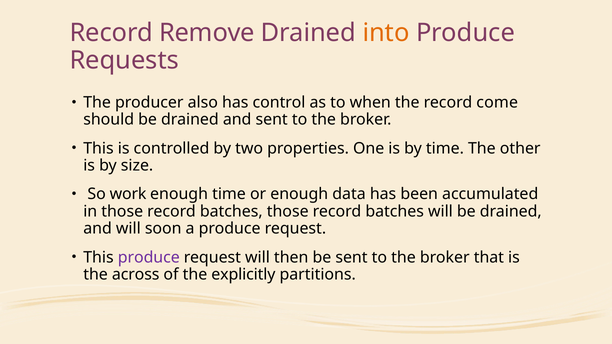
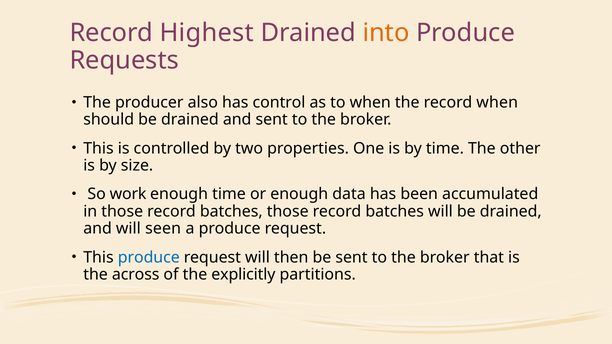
Remove: Remove -> Highest (207, 33)
record come: come -> when (497, 103)
soon: soon -> seen (163, 229)
produce colour: purple -> blue (149, 257)
